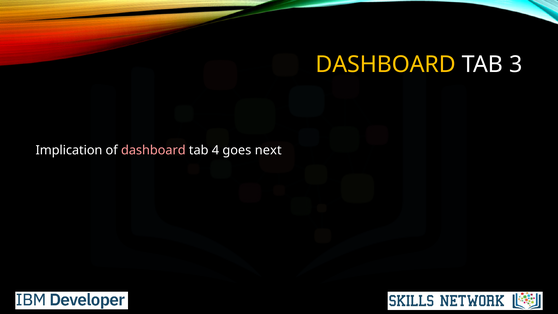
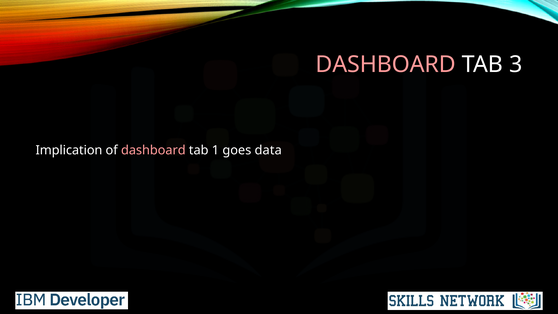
DASHBOARD colour: yellow -> pink (386, 64)
4: 4 -> 1 (215, 150)
next: next -> data (268, 150)
